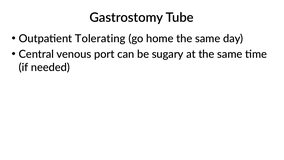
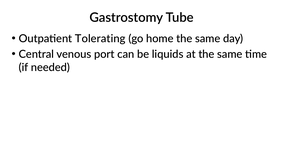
sugary: sugary -> liquids (168, 54)
